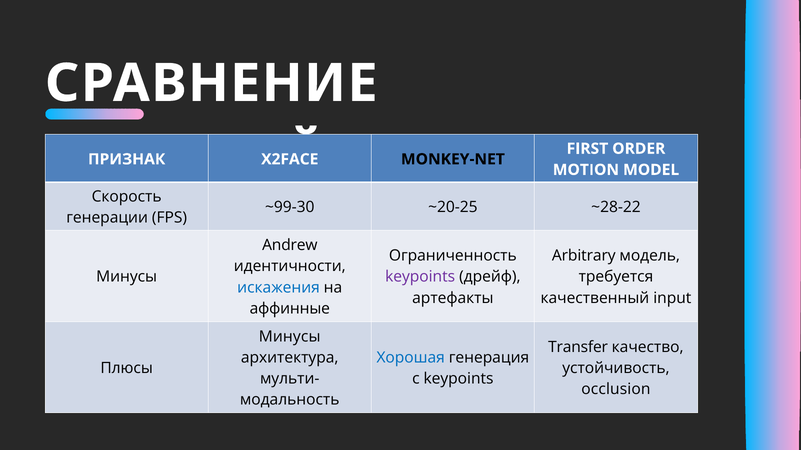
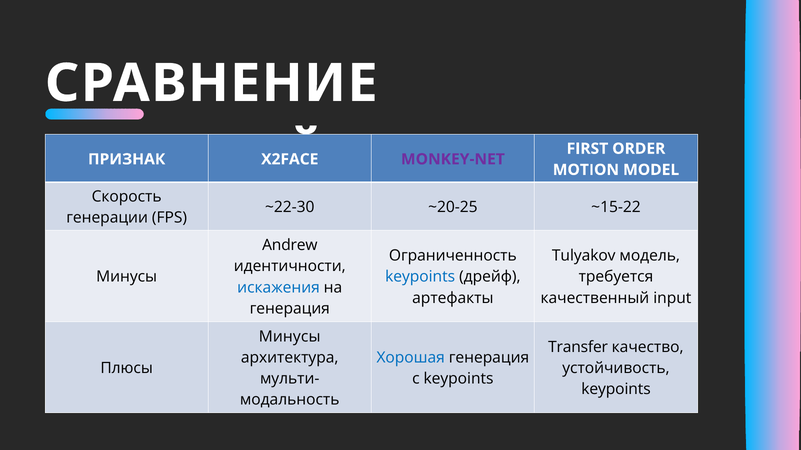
MONKEY-NET colour: black -> purple (453, 159)
~99-30: ~99-30 -> ~22-30 (290, 207)
~28-22: ~28-22 -> ~15-22 (616, 207)
Arbitrary: Arbitrary -> Tulyakov (584, 256)
keypoints colour: purple -> blue (420, 277)
аффинные: аффинные -> генерация (290, 309)
occlusion: occlusion -> keypoints (616, 390)
